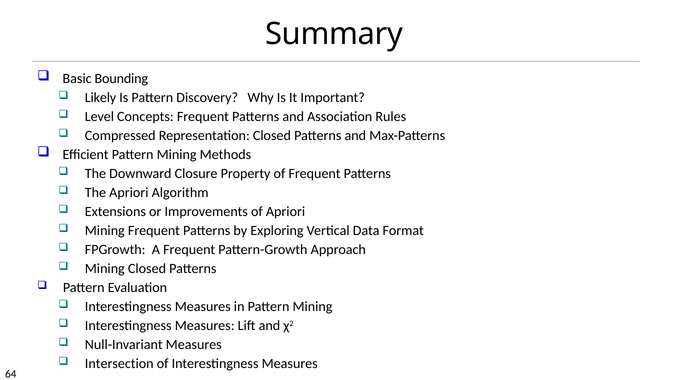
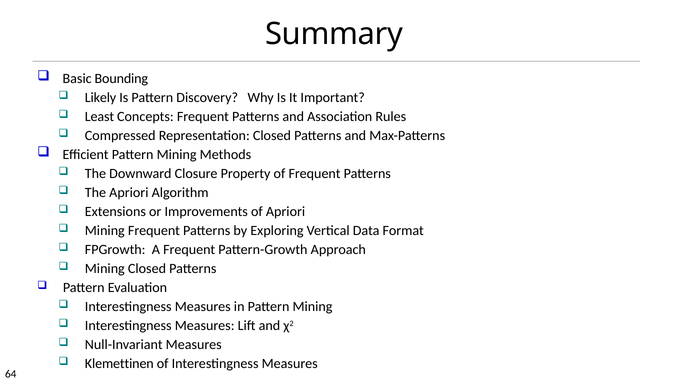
Level: Level -> Least (99, 116)
Intersection: Intersection -> Klemettinen (119, 363)
